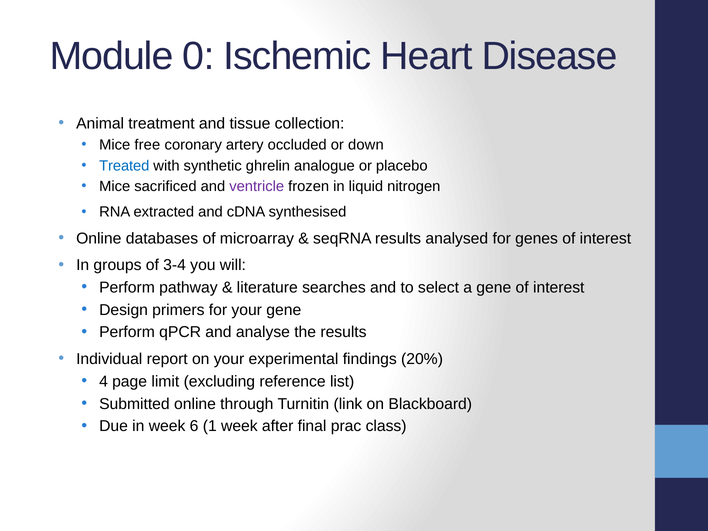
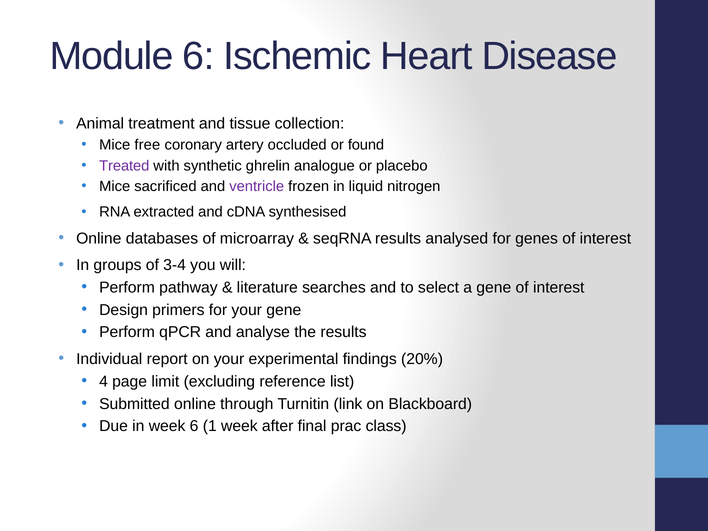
Module 0: 0 -> 6 (199, 56)
down: down -> found (366, 145)
Treated colour: blue -> purple (124, 166)
